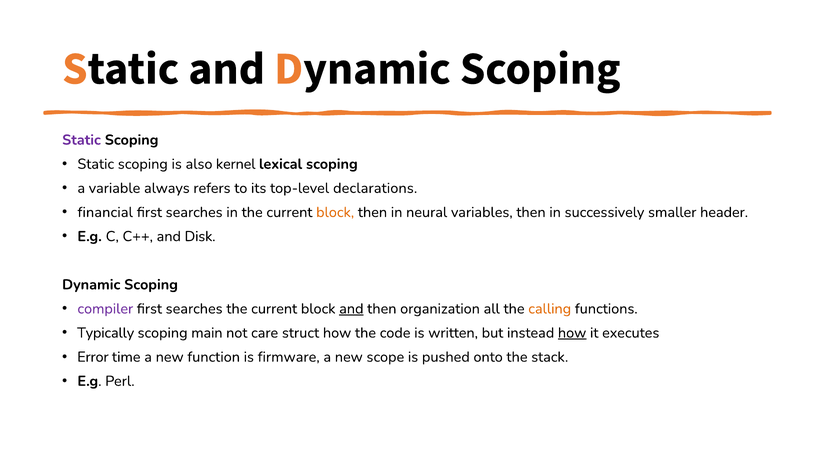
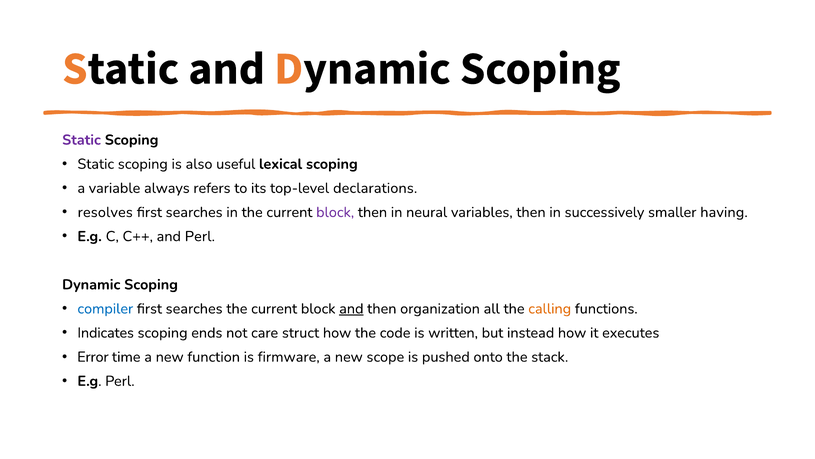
kernel: kernel -> useful (236, 164)
financial: financial -> resolves (105, 212)
block colour: orange -> purple (335, 212)
header: header -> having (724, 212)
and Disk: Disk -> Perl (200, 236)
compiler colour: purple -> blue (105, 308)
Typically: Typically -> Indicates (106, 332)
main: main -> ends (207, 332)
how underline: present -> none (572, 332)
